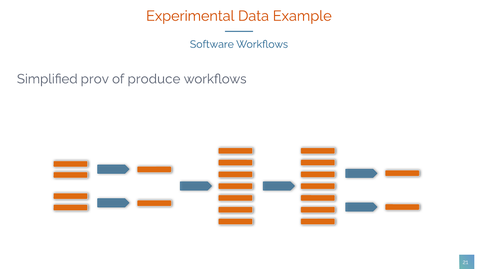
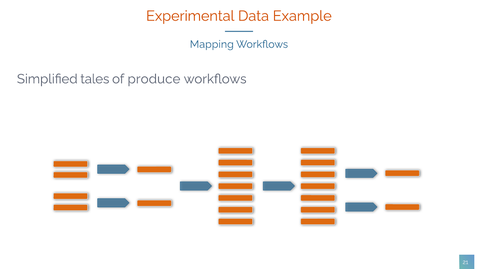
Software: Software -> Mapping (212, 44)
prov: prov -> tales (95, 79)
